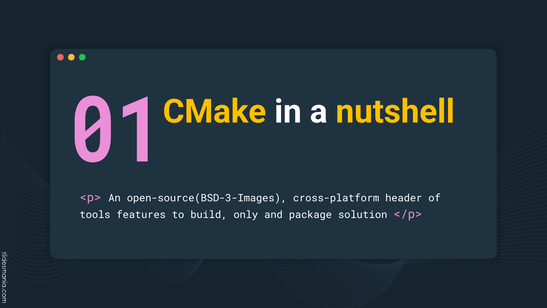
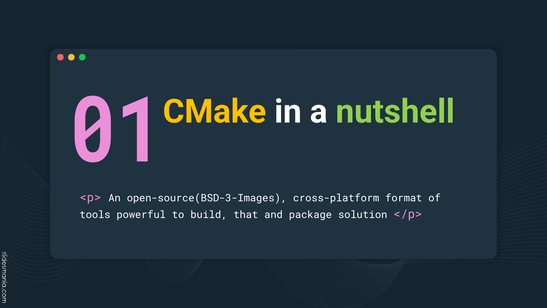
nutshell colour: yellow -> light green (395, 112)
header: header -> format (404, 198)
features: features -> powerful (141, 215)
only: only -> that (246, 215)
